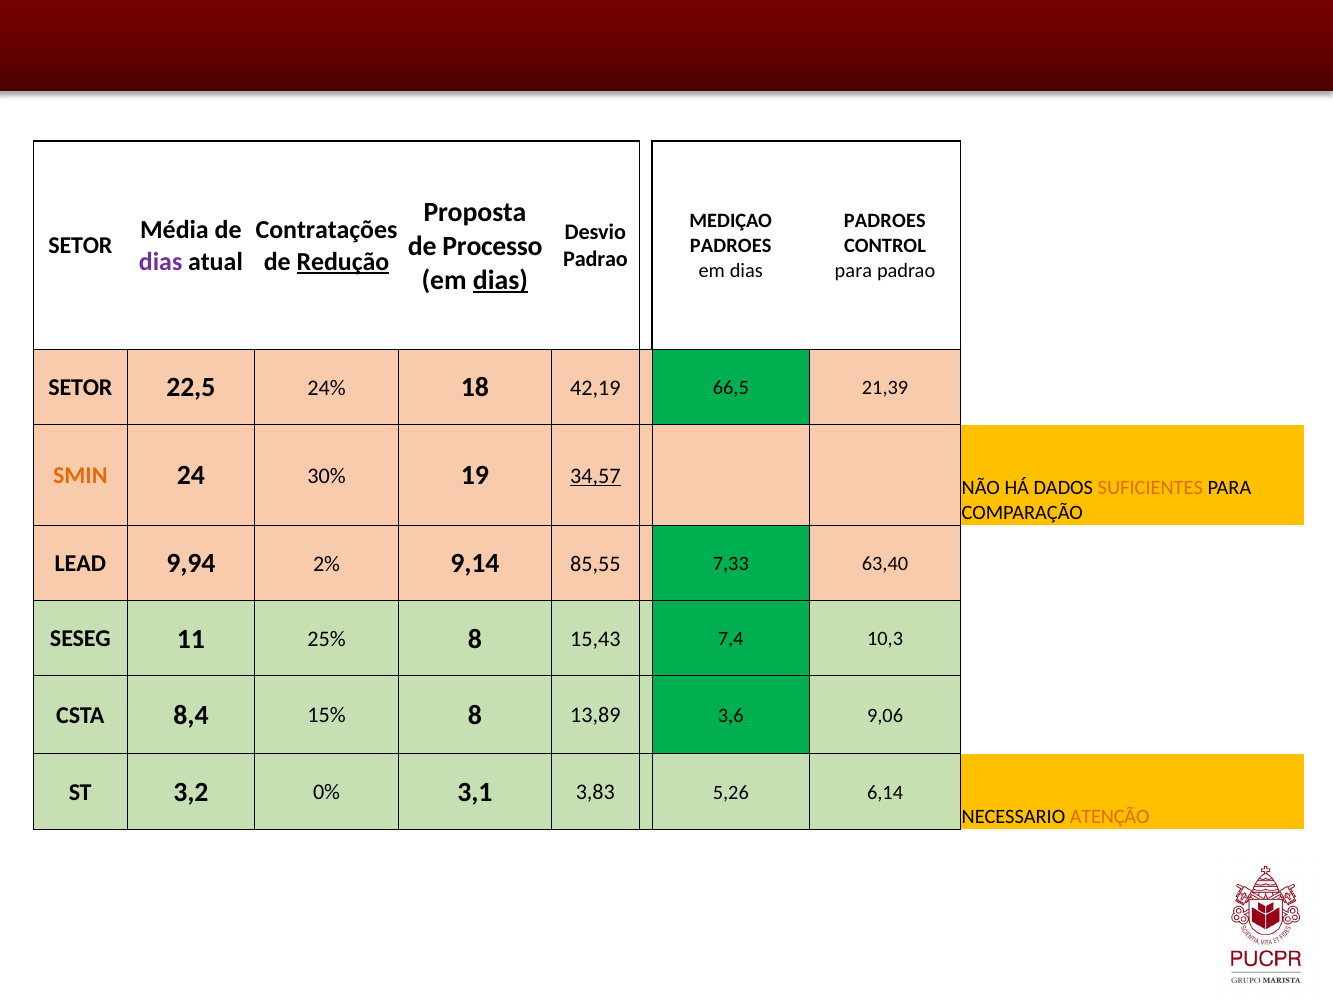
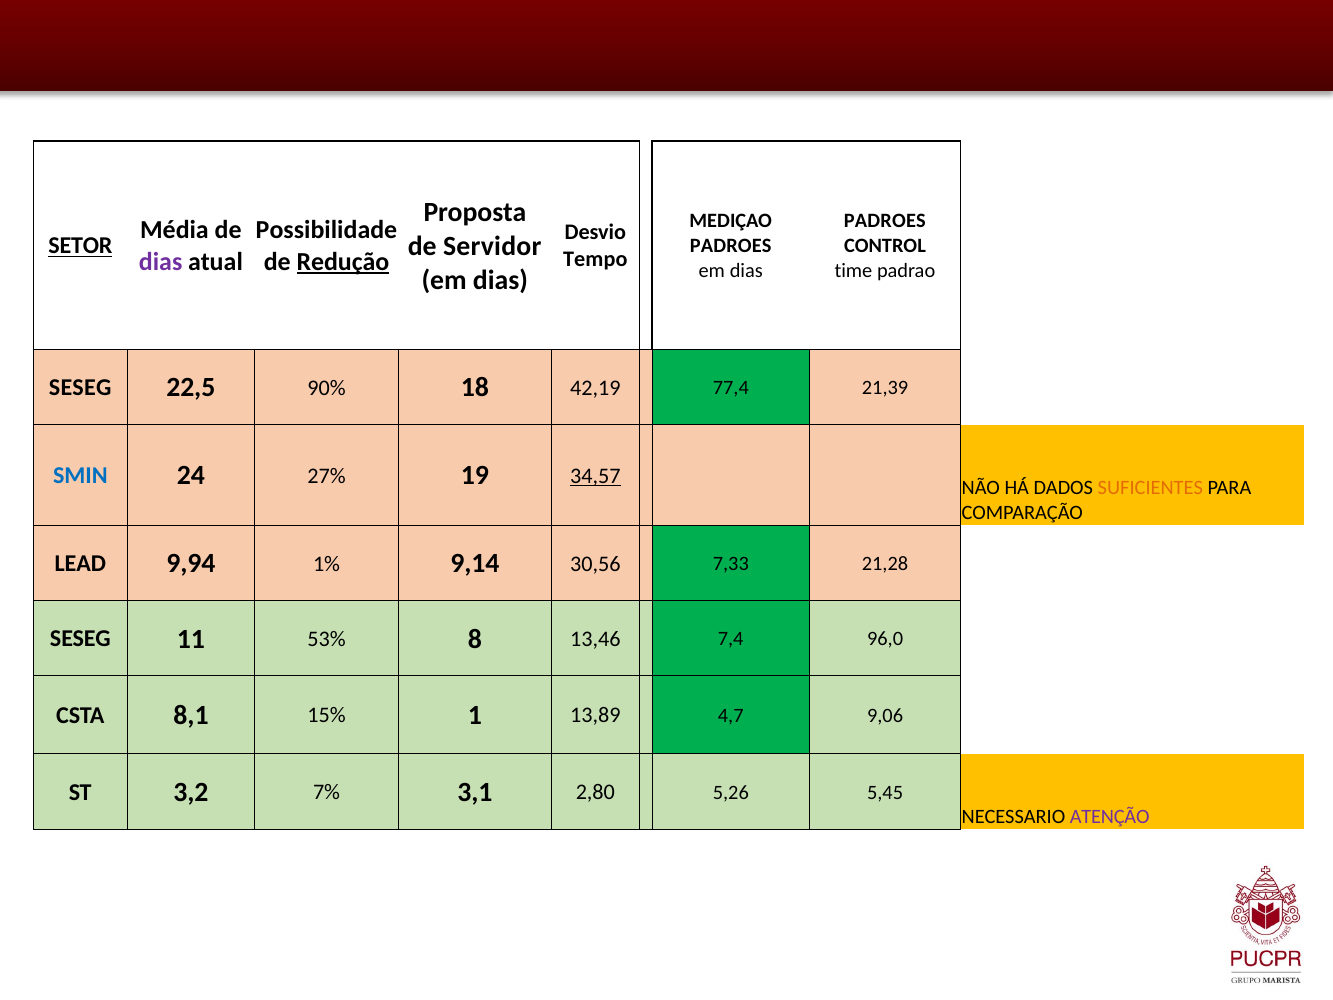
Contratações: Contratações -> Possibilidade (326, 230)
Processo: Processo -> Servidor (492, 246)
SETOR underline: none -> present (80, 246)
Padrao: Padrao -> Tempo (595, 259)
para: para -> time (853, 271)
dias underline: present -> none (500, 280)
SETOR: SETOR -> SESEG (80, 388)
24%: 24% -> 90% (327, 388)
66,5: 66,5 -> 77,4 (731, 388)
SMIN colour: orange -> blue (80, 476)
30%: 30% -> 27% (327, 476)
2%: 2% -> 1% (327, 564)
85,55: 85,55 -> 30,56 (595, 564)
63,40: 63,40 -> 21,28 (885, 564)
25%: 25% -> 53% (327, 639)
15,43: 15,43 -> 13,46 (595, 639)
10,3: 10,3 -> 96,0 (885, 639)
8,4: 8,4 -> 8,1 (191, 715)
15% 8: 8 -> 1 (475, 715)
3,6: 3,6 -> 4,7 (731, 715)
0%: 0% -> 7% (327, 792)
3,83: 3,83 -> 2,80 (595, 792)
6,14: 6,14 -> 5,45 (885, 792)
ATENÇÃO colour: orange -> purple (1110, 817)
